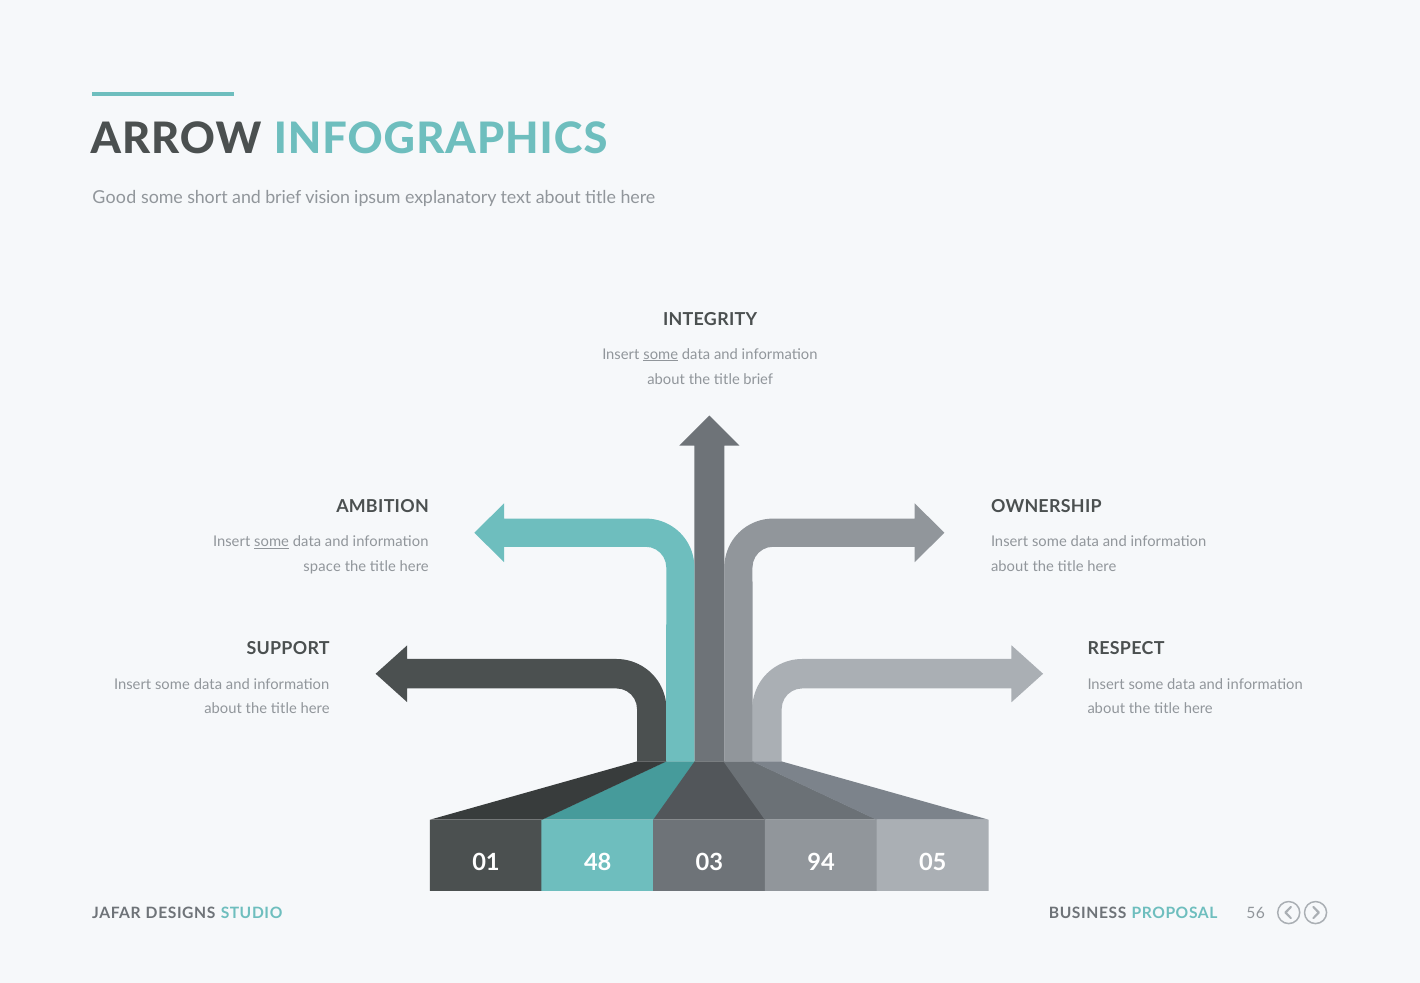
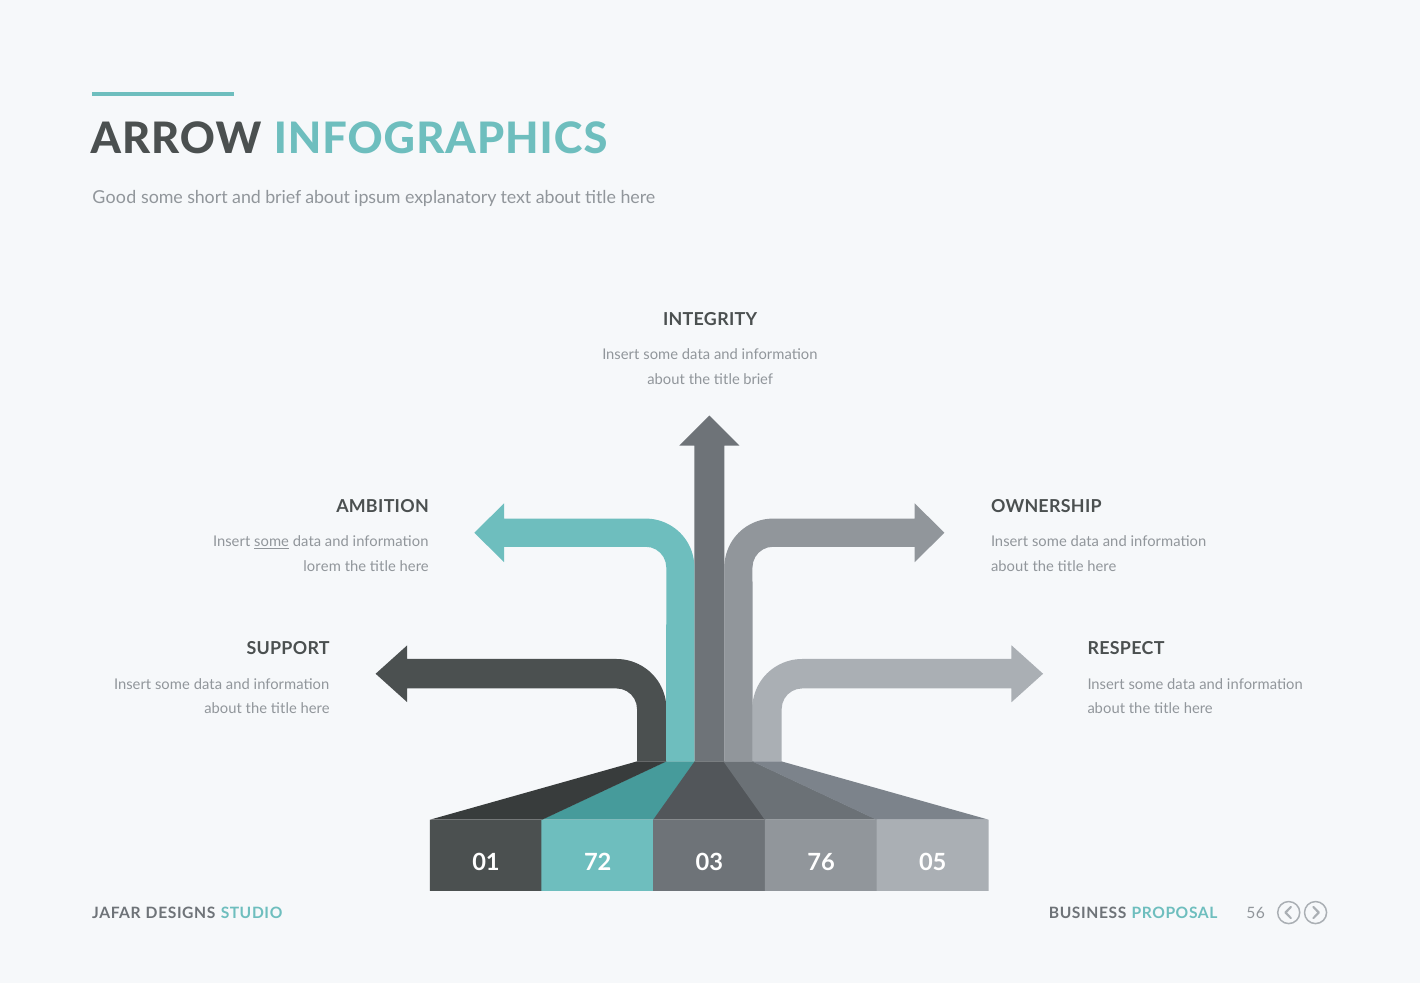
brief vision: vision -> about (328, 198)
some underline: present -> none (661, 355)
space: space -> lorem (322, 566)
48: 48 -> 72 (598, 863)
94: 94 -> 76 (821, 863)
